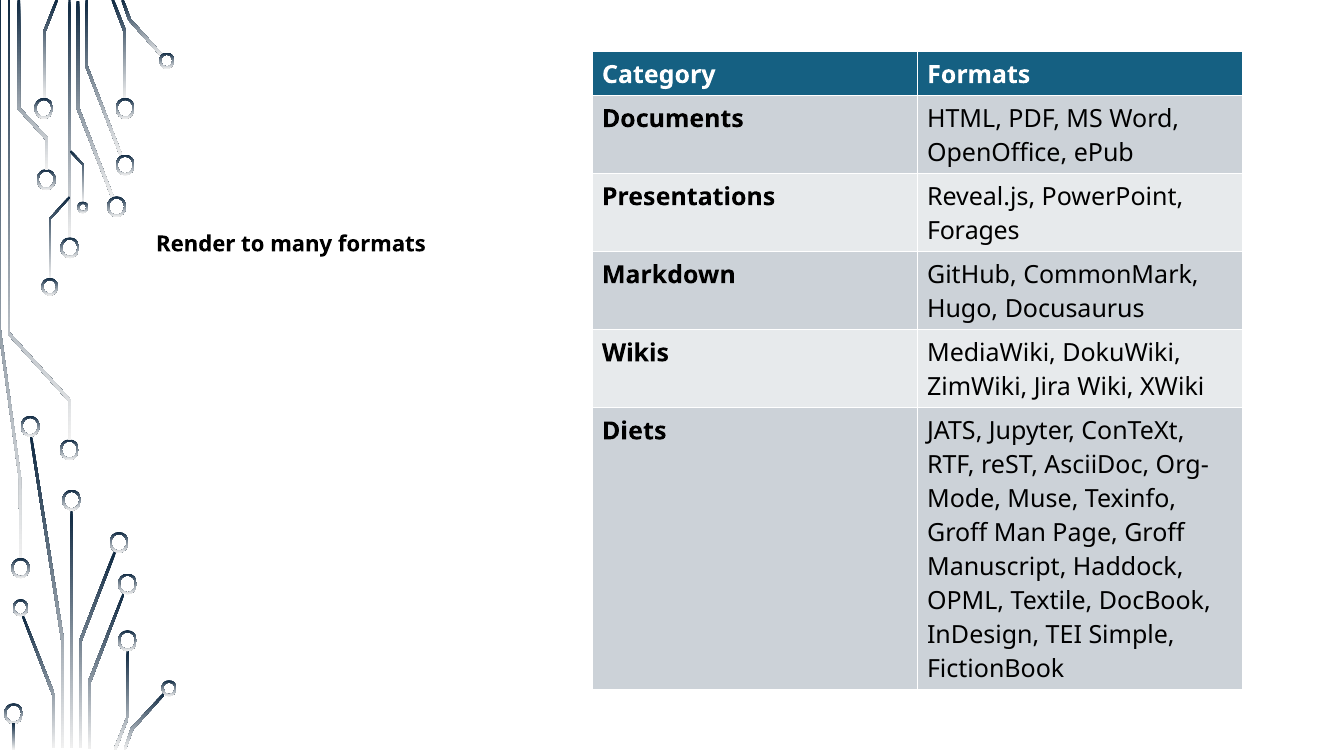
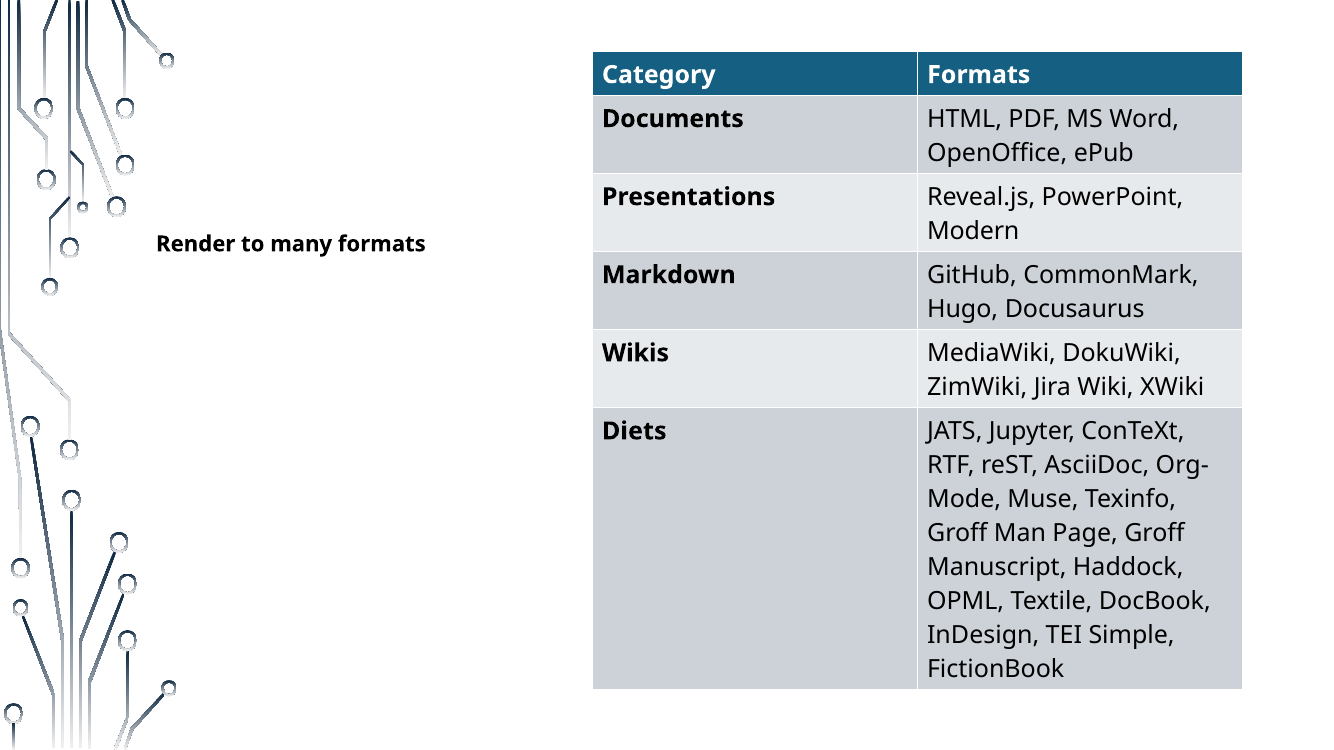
Forages: Forages -> Modern (973, 231)
